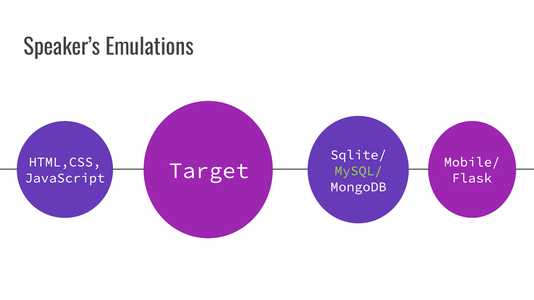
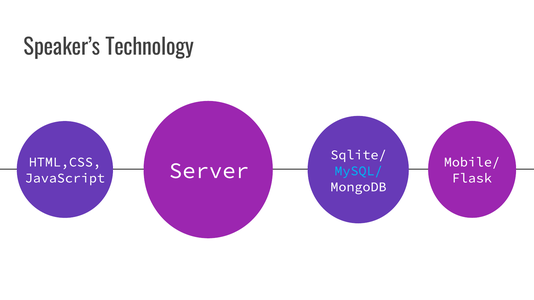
Emulations: Emulations -> Technology (150, 47)
MySQL/ colour: light green -> light blue (358, 171)
Target: Target -> Server (209, 171)
